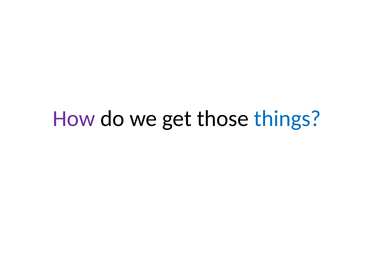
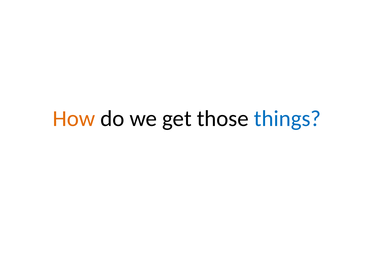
How colour: purple -> orange (74, 119)
